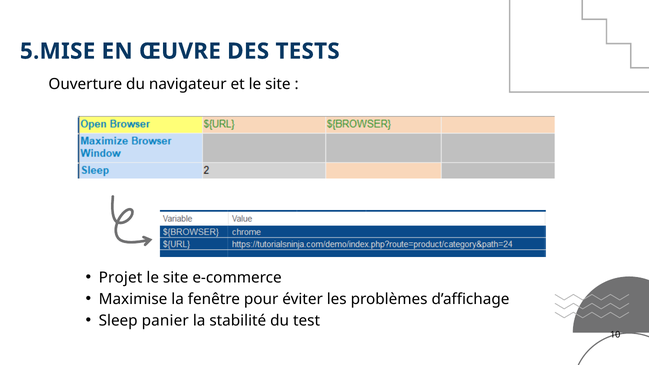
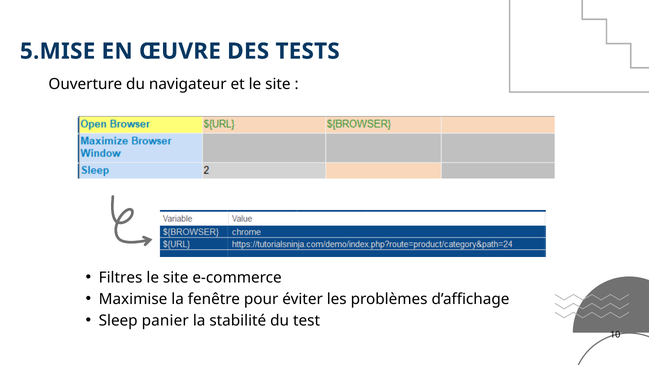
Projet: Projet -> Filtres (121, 278)
